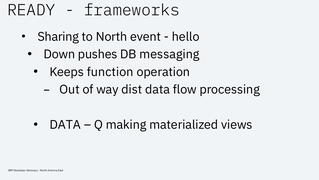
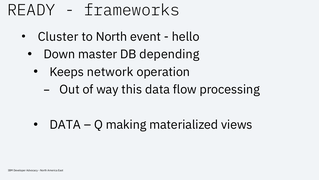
Sharing: Sharing -> Cluster (58, 37)
pushes: pushes -> master (98, 54)
messaging: messaging -> depending (169, 54)
function: function -> network (110, 72)
dist: dist -> this (132, 89)
